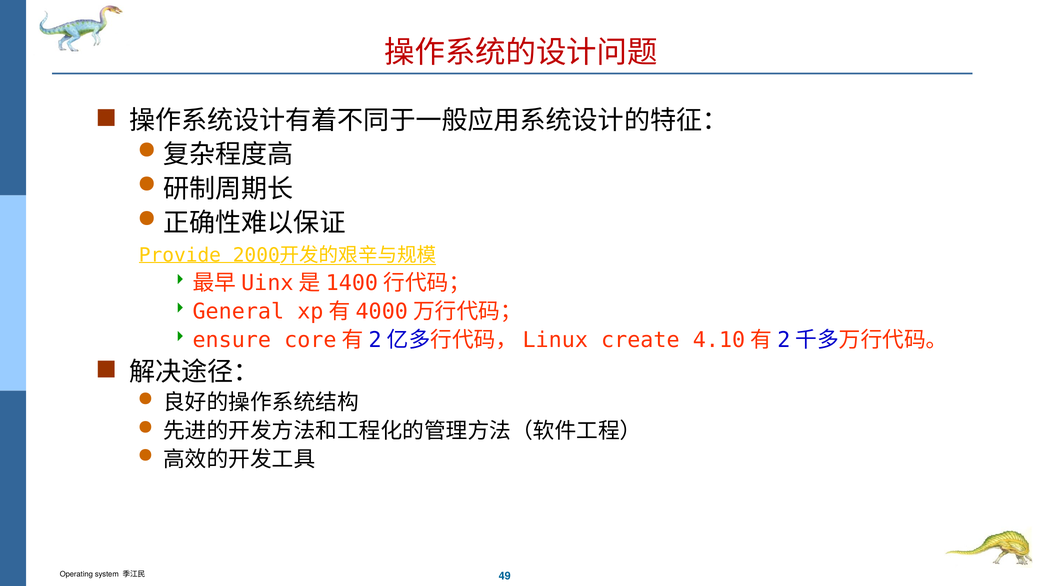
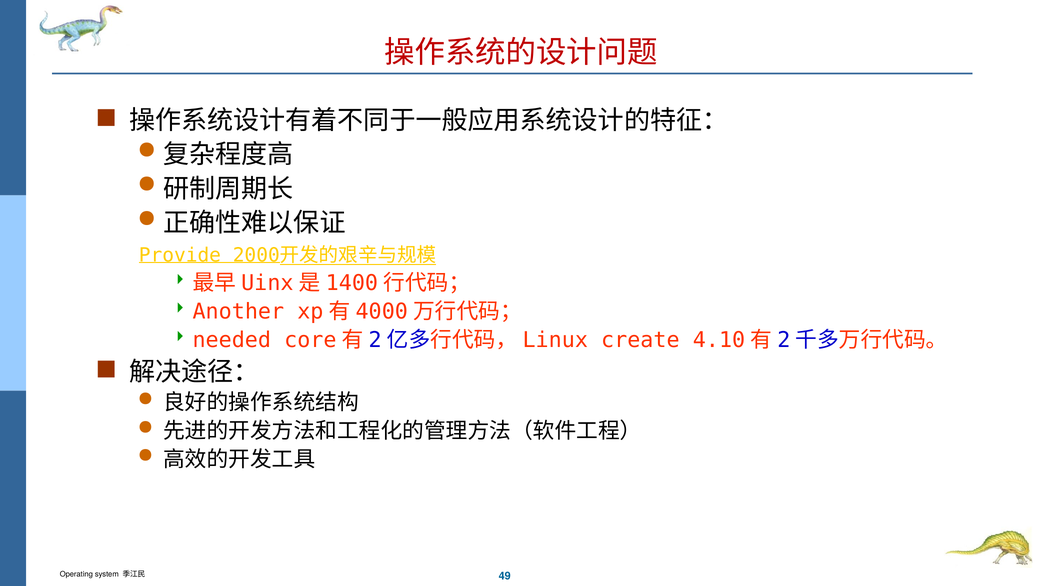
General: General -> Another (238, 312)
ensure: ensure -> needed (232, 340)
